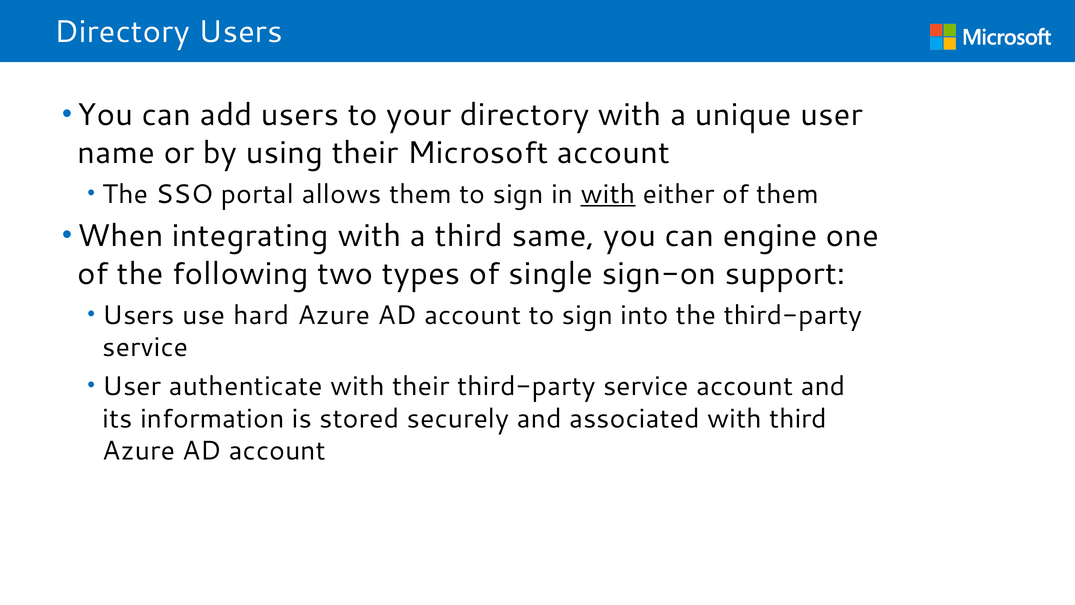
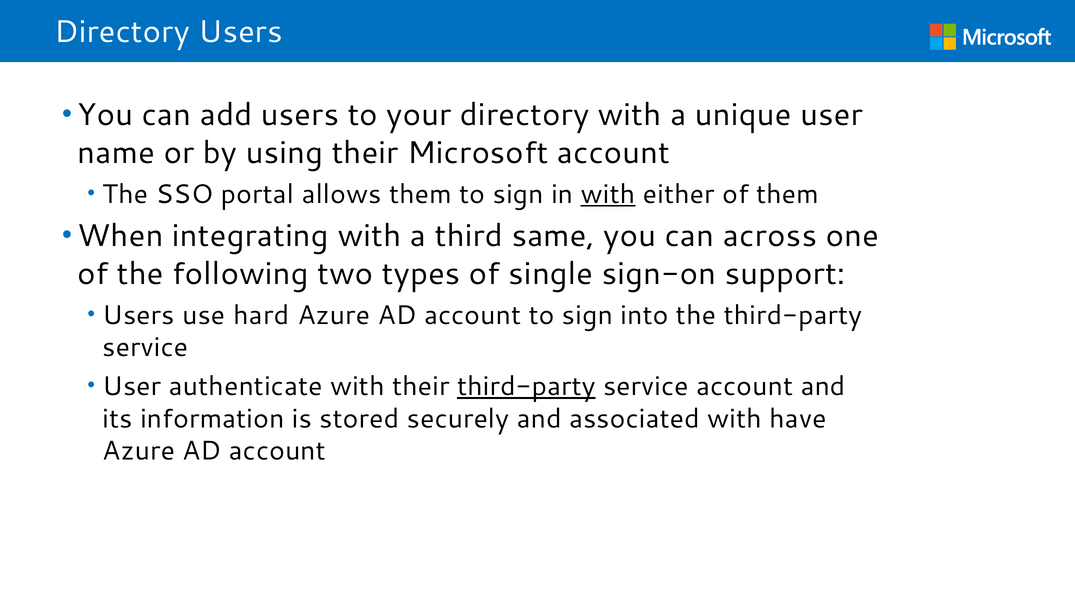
engine: engine -> across (770, 236)
third-party underline: none -> present (526, 386)
with third: third -> have (798, 419)
